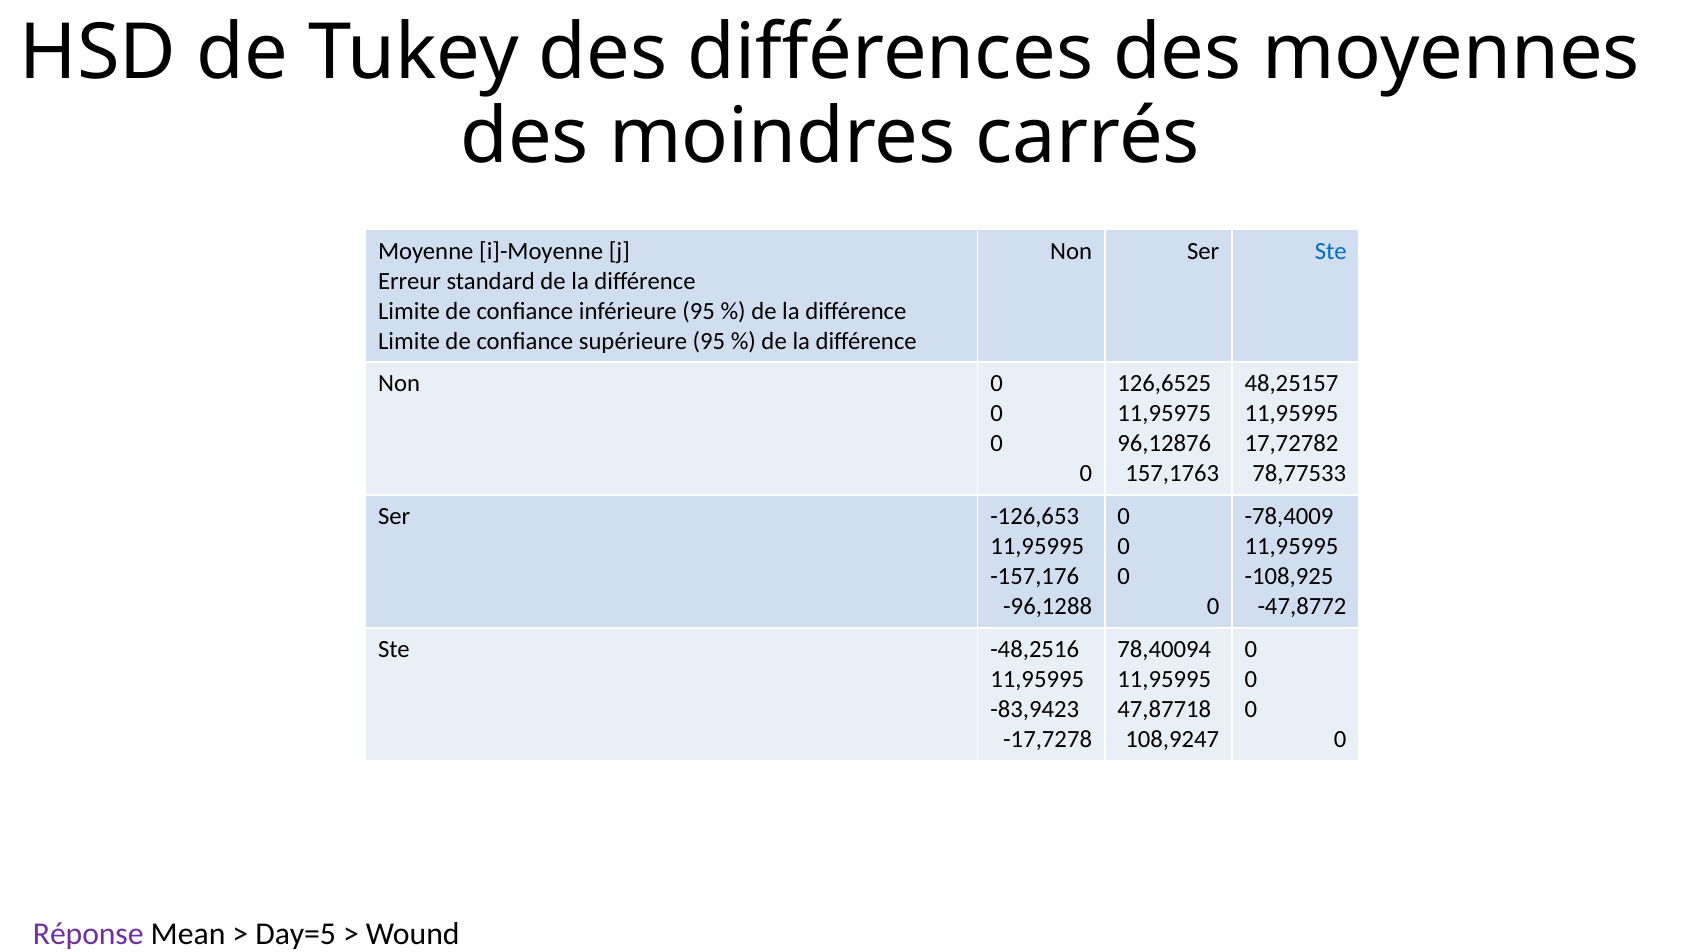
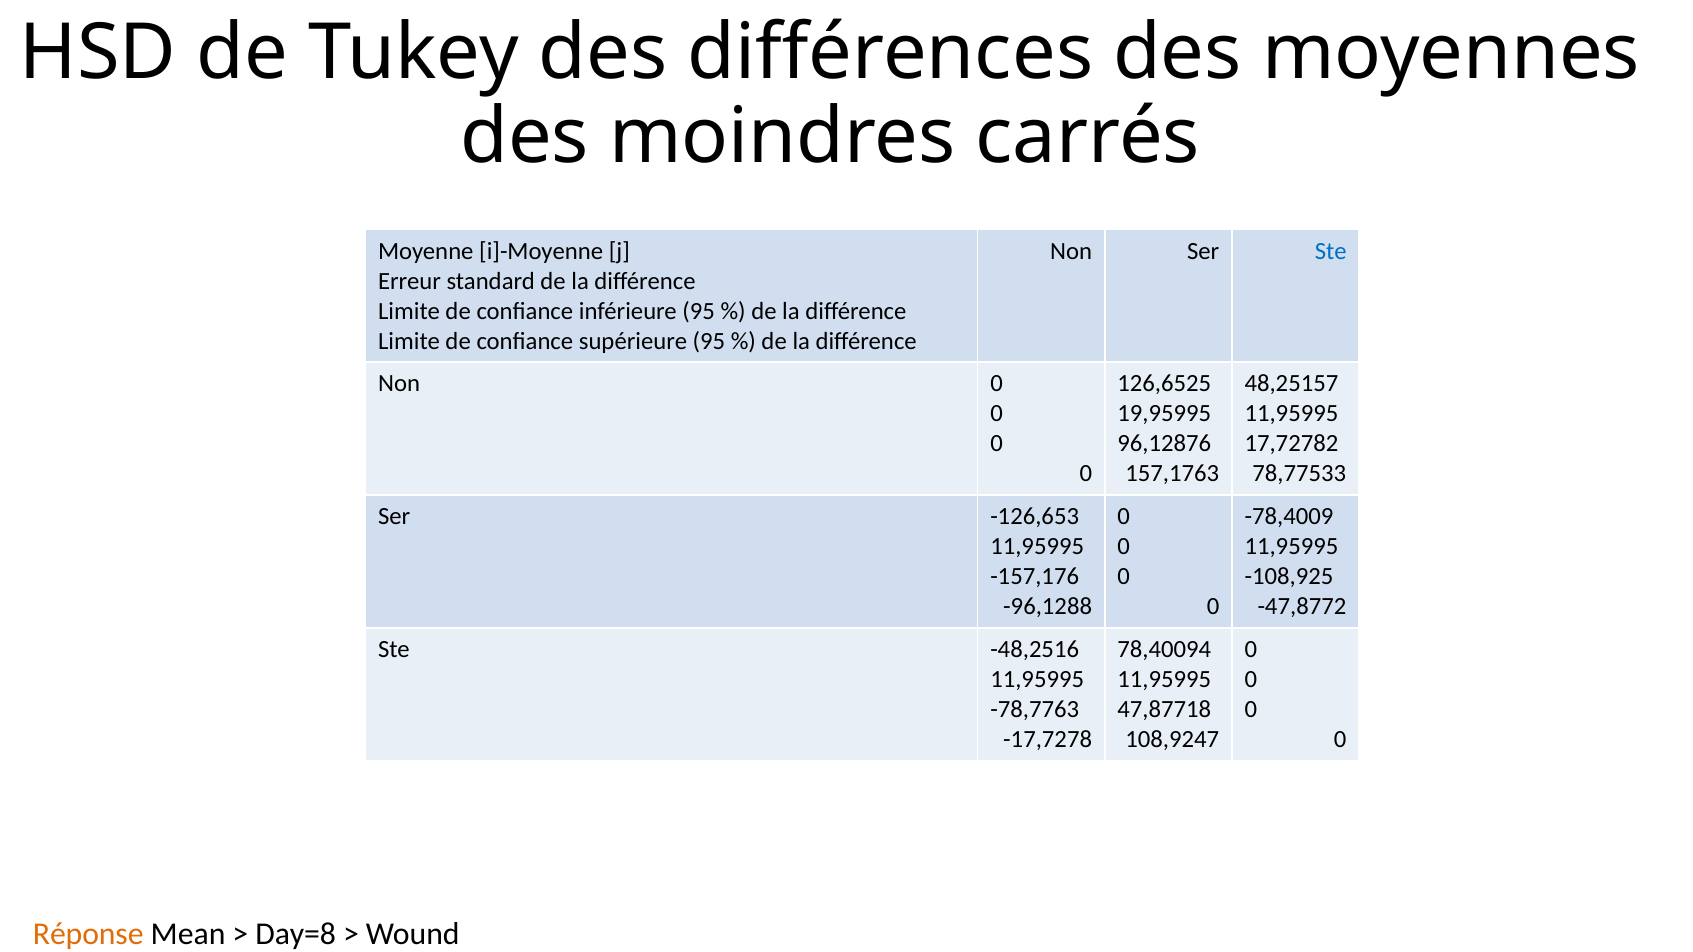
11,95975: 11,95975 -> 19,95995 (1164, 414)
-83,9423: -83,9423 -> -78,7763 (1035, 710)
Réponse colour: purple -> orange (88, 935)
Day=5: Day=5 -> Day=8 (296, 935)
